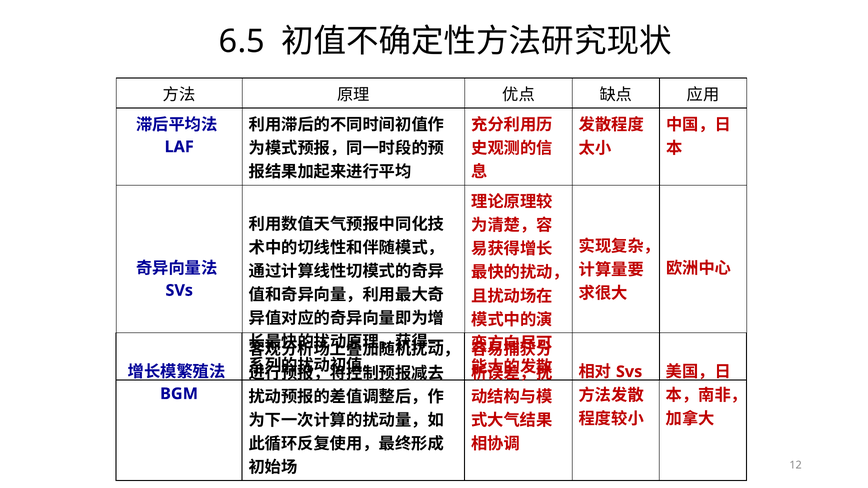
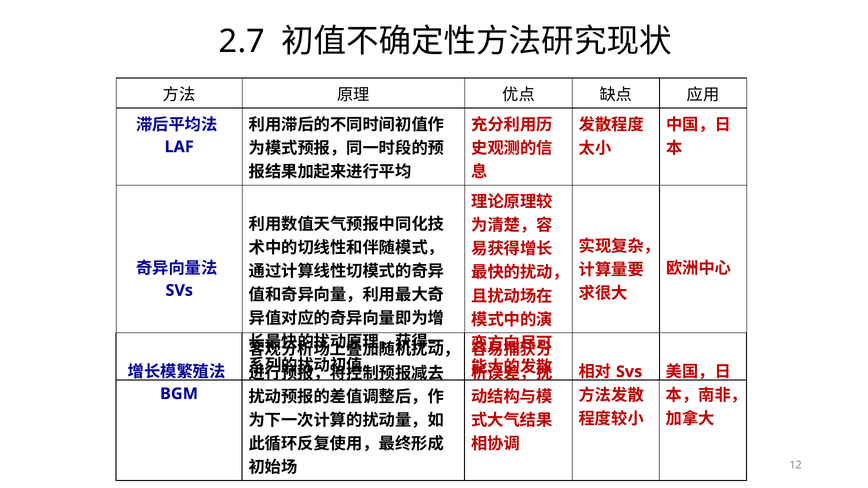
6.5: 6.5 -> 2.7 (242, 41)
